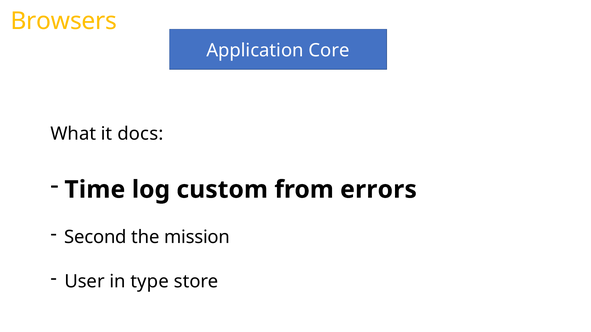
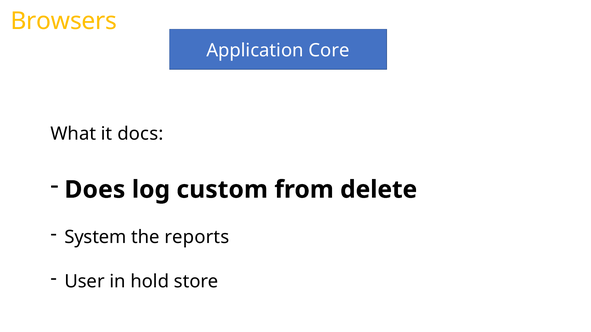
Time: Time -> Does (95, 190)
errors: errors -> delete (379, 190)
Second: Second -> System (95, 237)
mission: mission -> reports (197, 237)
type: type -> hold (150, 282)
